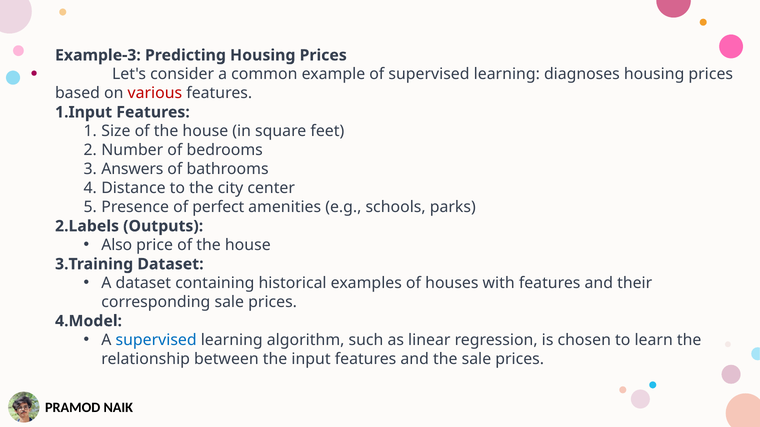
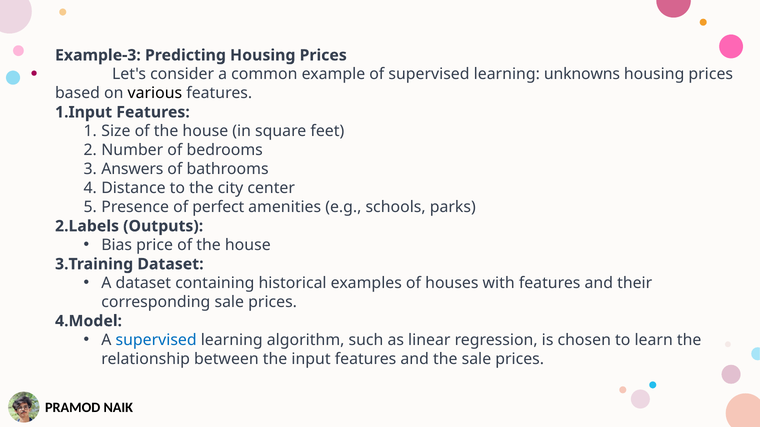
diagnoses: diagnoses -> unknowns (582, 74)
various colour: red -> black (155, 93)
Also: Also -> Bias (117, 245)
